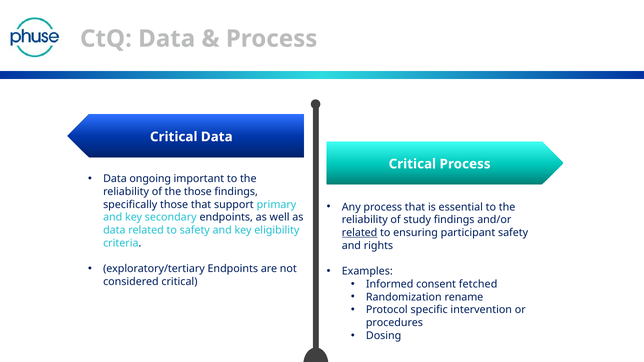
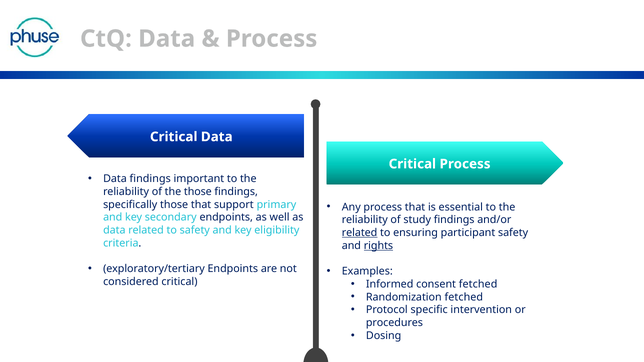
Data ongoing: ongoing -> findings (150, 179)
rights underline: none -> present (378, 246)
Randomization rename: rename -> fetched (464, 297)
